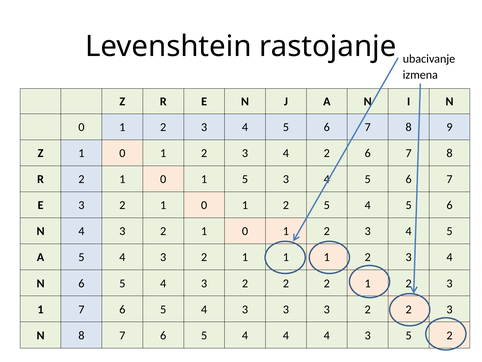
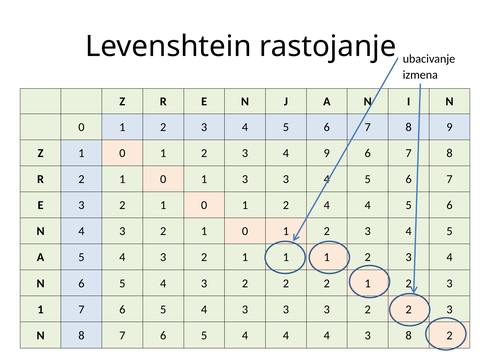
4 2: 2 -> 9 (327, 153)
1 5: 5 -> 3 (245, 179)
2 5: 5 -> 4 (327, 205)
3 5: 5 -> 8 (409, 335)
